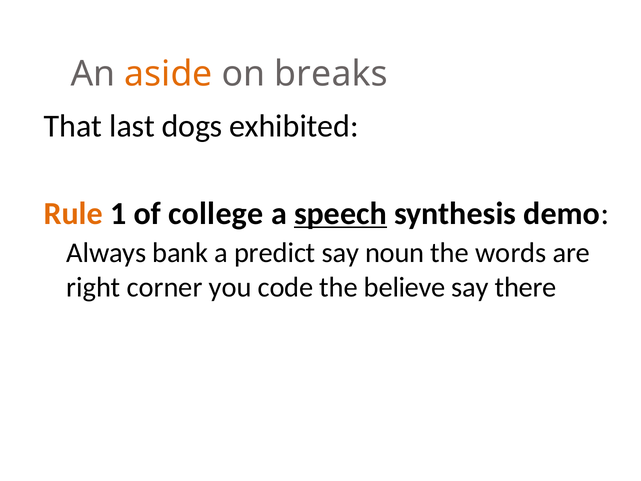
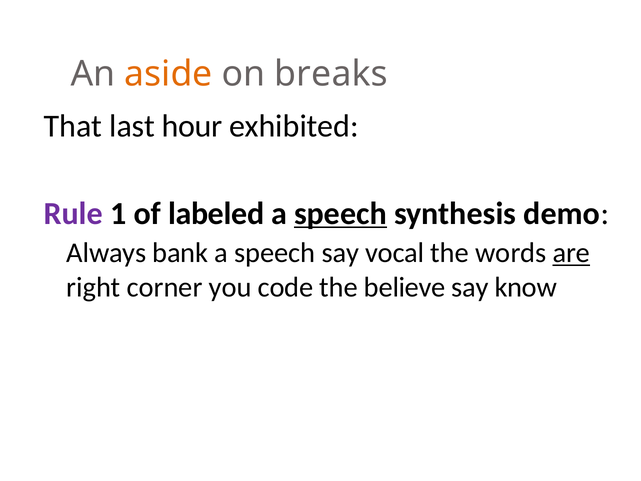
dogs: dogs -> hour (192, 126)
Rule colour: orange -> purple (73, 213)
college: college -> labeled (216, 213)
predict: predict -> speech (275, 253)
noun: noun -> vocal (395, 253)
are underline: none -> present (571, 253)
there: there -> know (526, 287)
